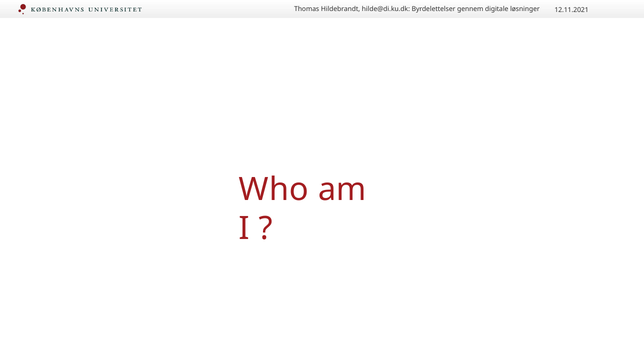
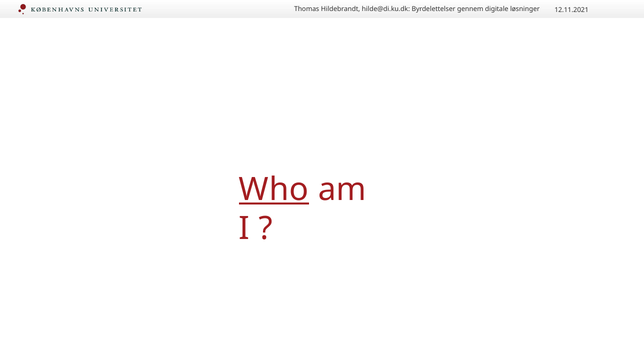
Who underline: none -> present (274, 190)
